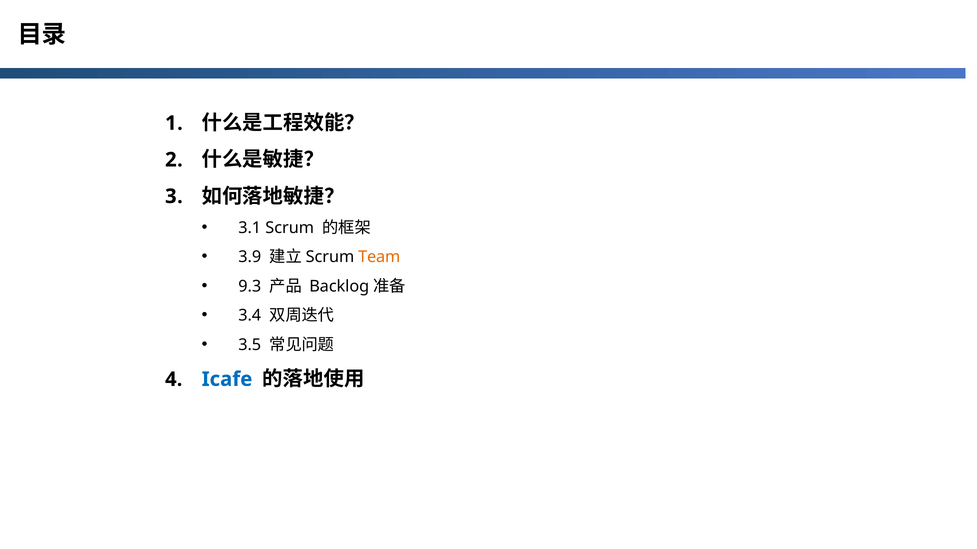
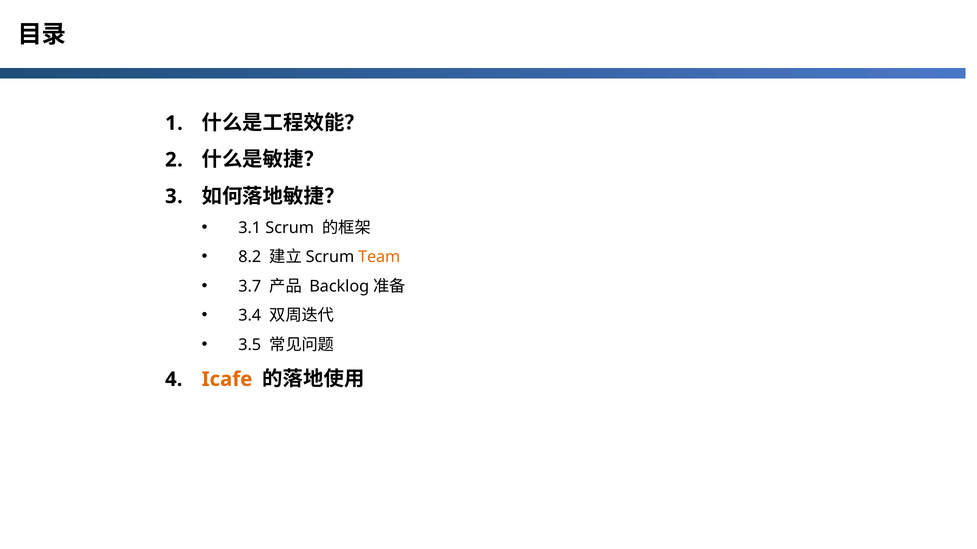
3.9: 3.9 -> 8.2 (250, 257)
9.3: 9.3 -> 3.7 (250, 287)
Icafe colour: blue -> orange (227, 380)
